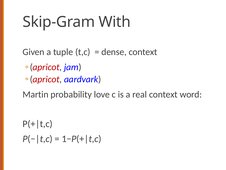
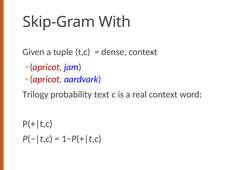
Martin: Martin -> Trilogy (36, 94)
love: love -> text (102, 94)
